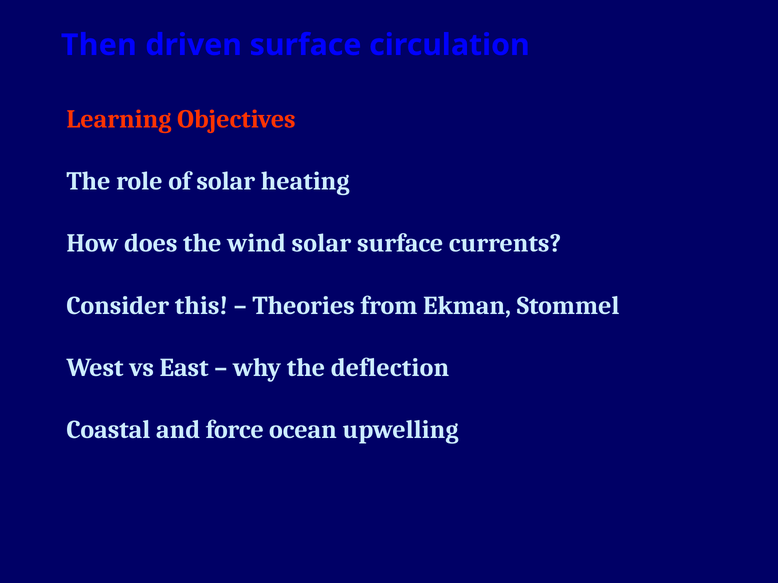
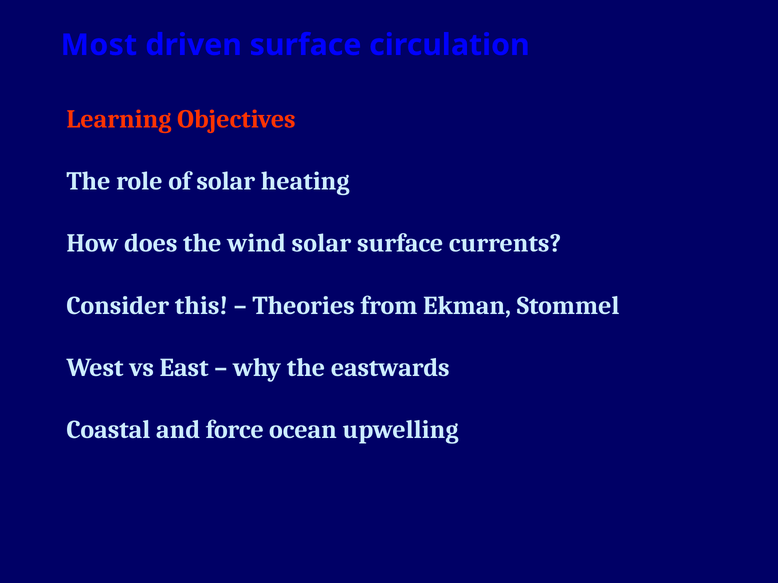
Then: Then -> Most (99, 45)
deflection: deflection -> eastwards (390, 368)
